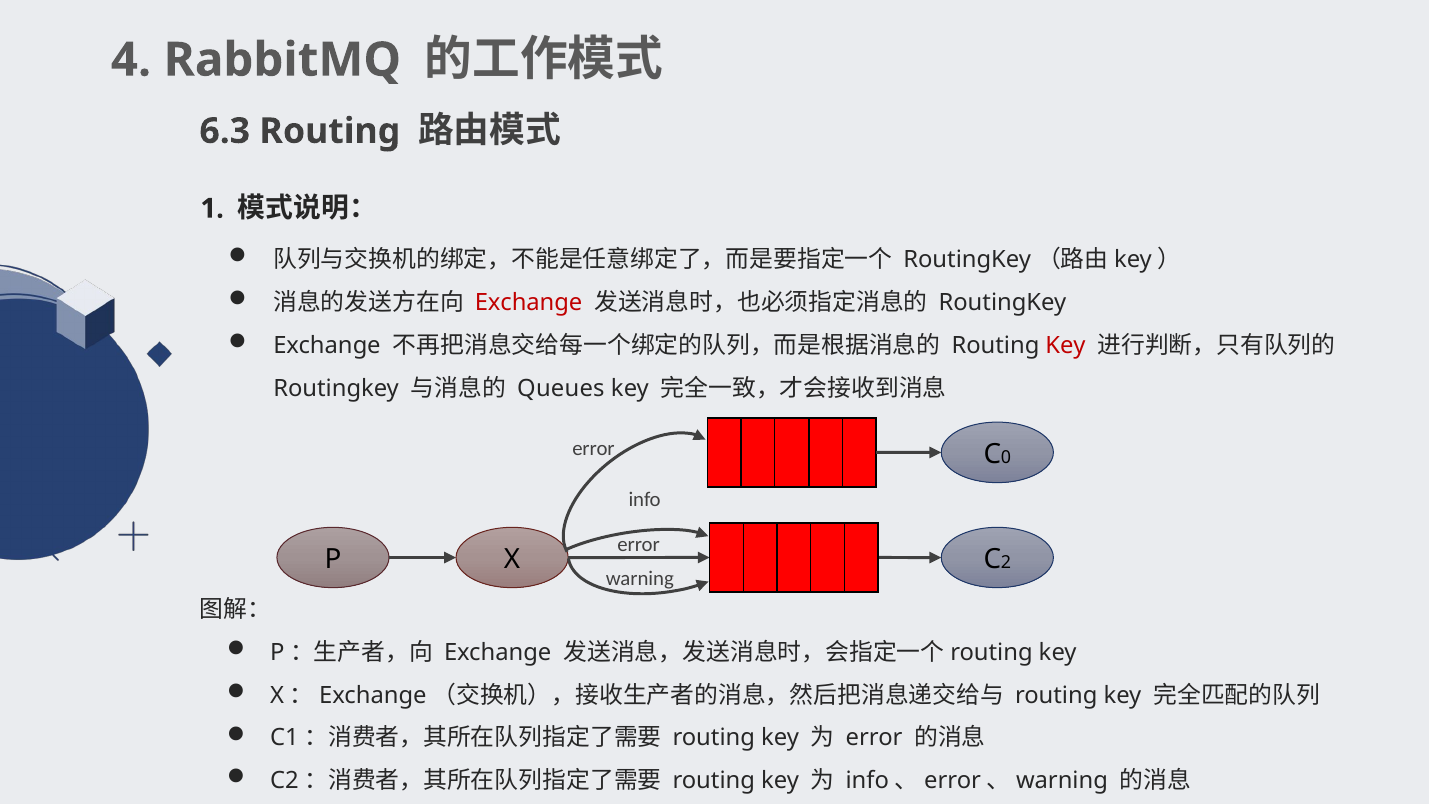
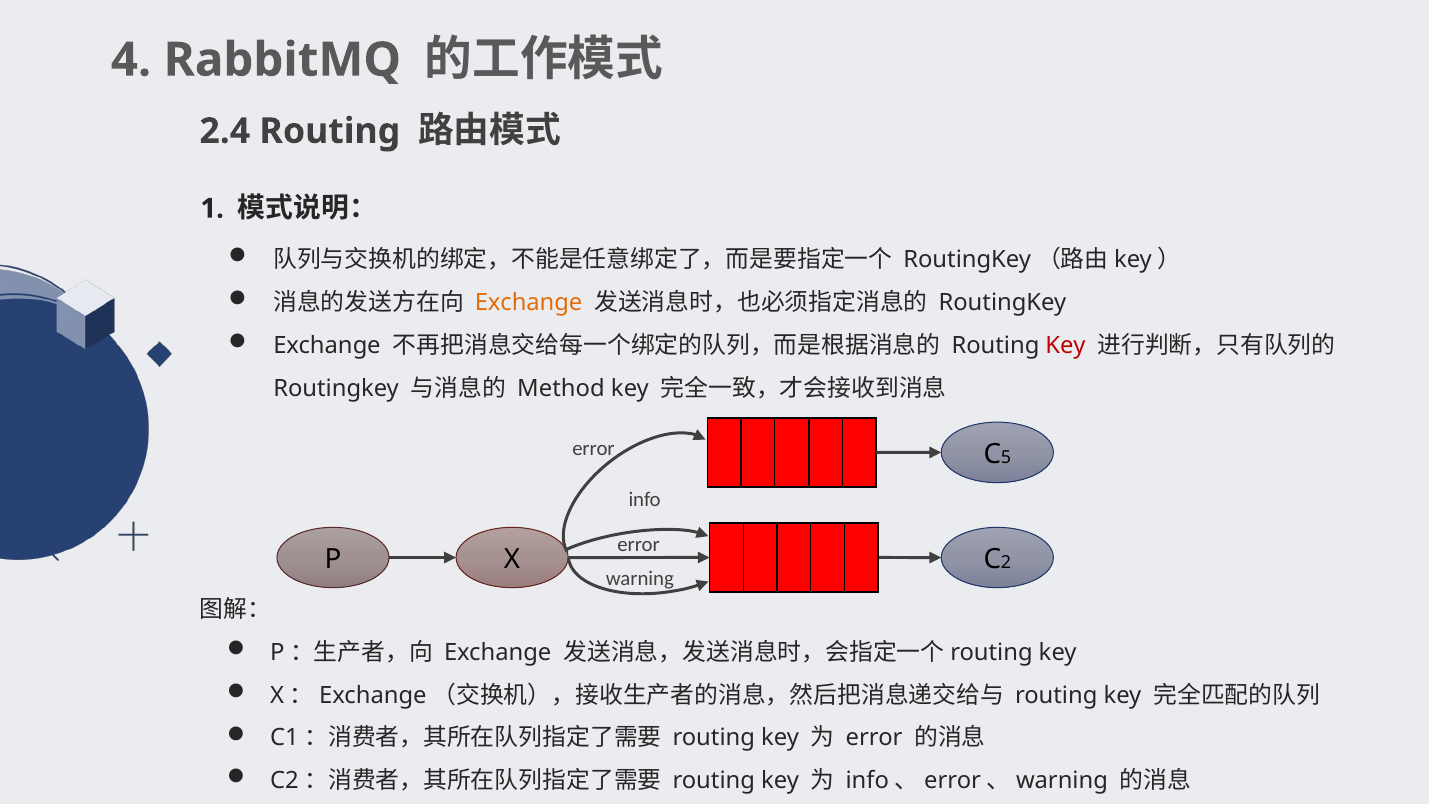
6.3: 6.3 -> 2.4 (225, 131)
Exchange colour: red -> orange (529, 303)
Queues: Queues -> Method (561, 388)
0: 0 -> 5 (1006, 457)
